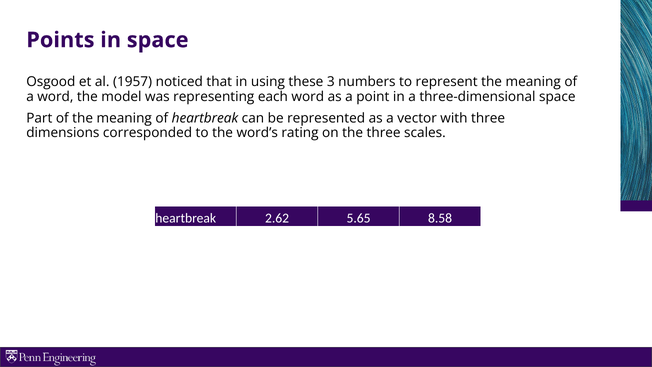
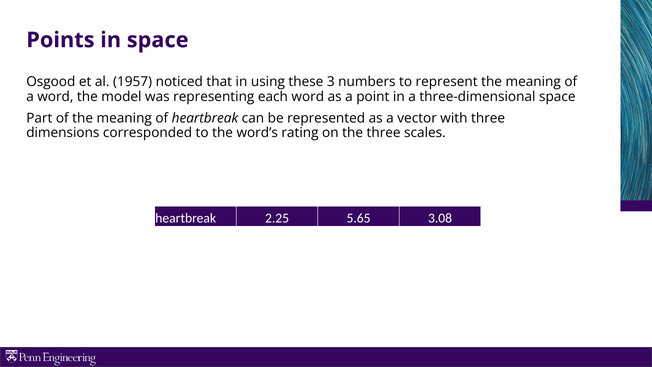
2.62: 2.62 -> 2.25 (277, 218)
8.58: 8.58 -> 3.08 (440, 218)
